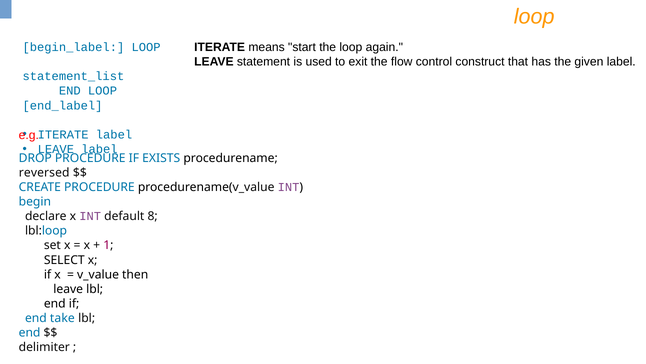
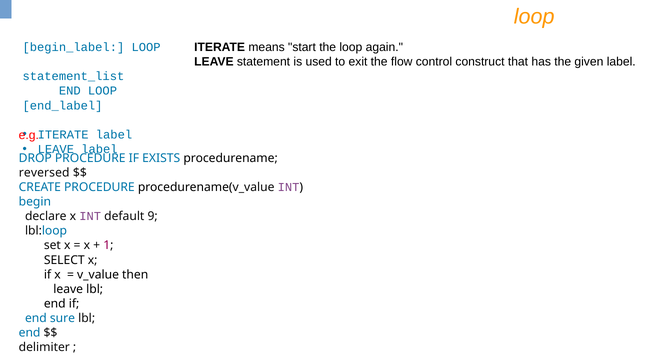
8: 8 -> 9 (153, 216)
take: take -> sure (62, 318)
